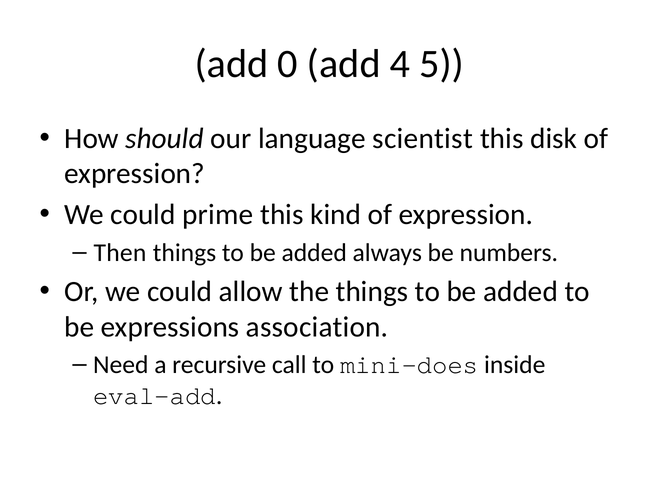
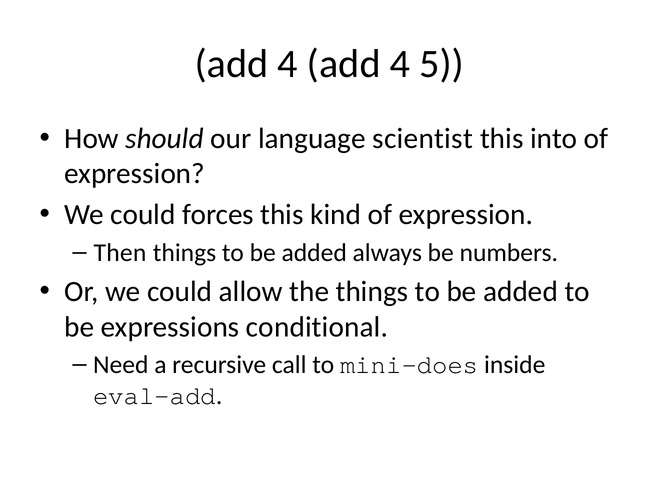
0: 0 -> 4 (288, 64)
disk: disk -> into (554, 138)
prime: prime -> forces (218, 214)
association: association -> conditional (317, 327)
